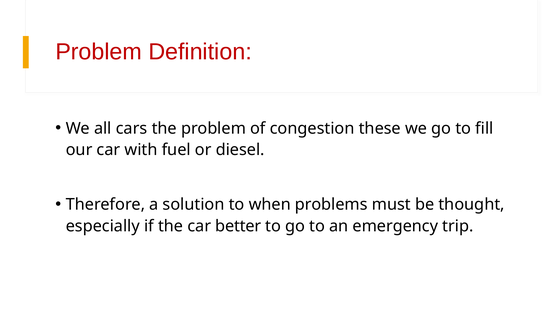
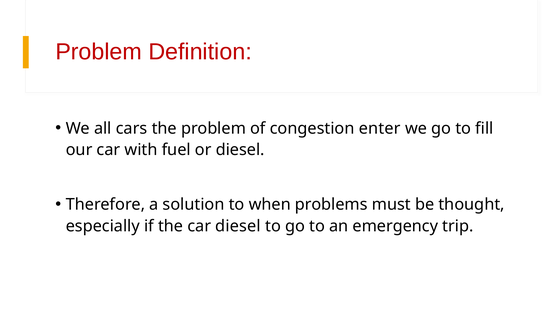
these: these -> enter (380, 129)
car better: better -> diesel (238, 226)
